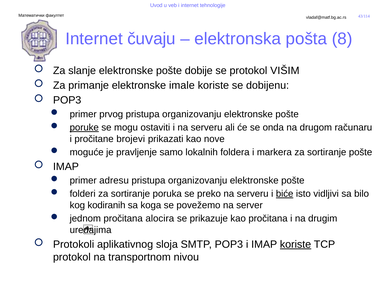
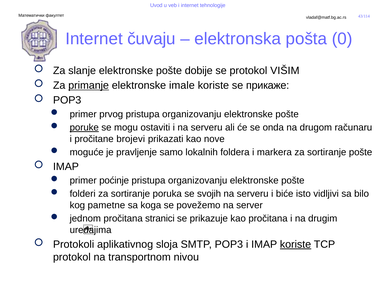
8: 8 -> 0 (342, 39)
primanje underline: none -> present (89, 85)
dobijenu: dobijenu -> прикаже (268, 85)
adresu: adresu -> poćinje (114, 180)
preko: preko -> svojih (209, 194)
biće underline: present -> none (285, 194)
kodiranih: kodiranih -> pametne (106, 205)
alocira: alocira -> stranici (160, 218)
